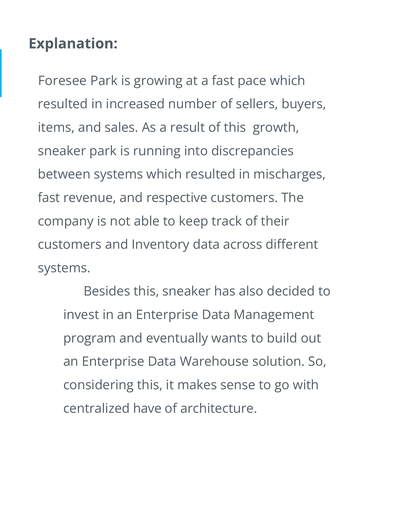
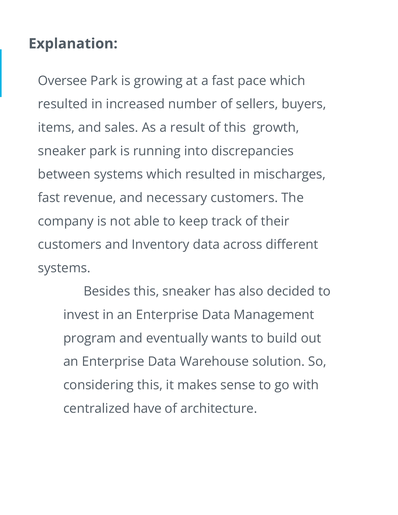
Foresee: Foresee -> Oversee (63, 81)
respective: respective -> necessary (177, 198)
